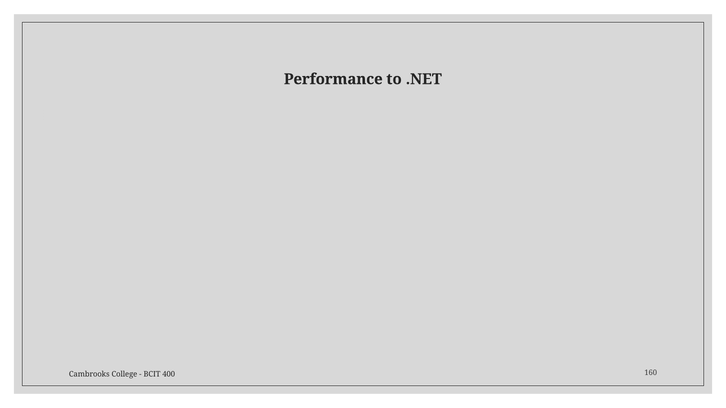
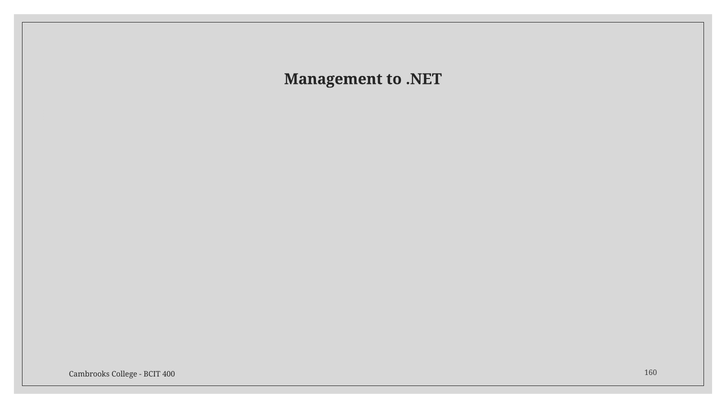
Performance: Performance -> Management (333, 79)
